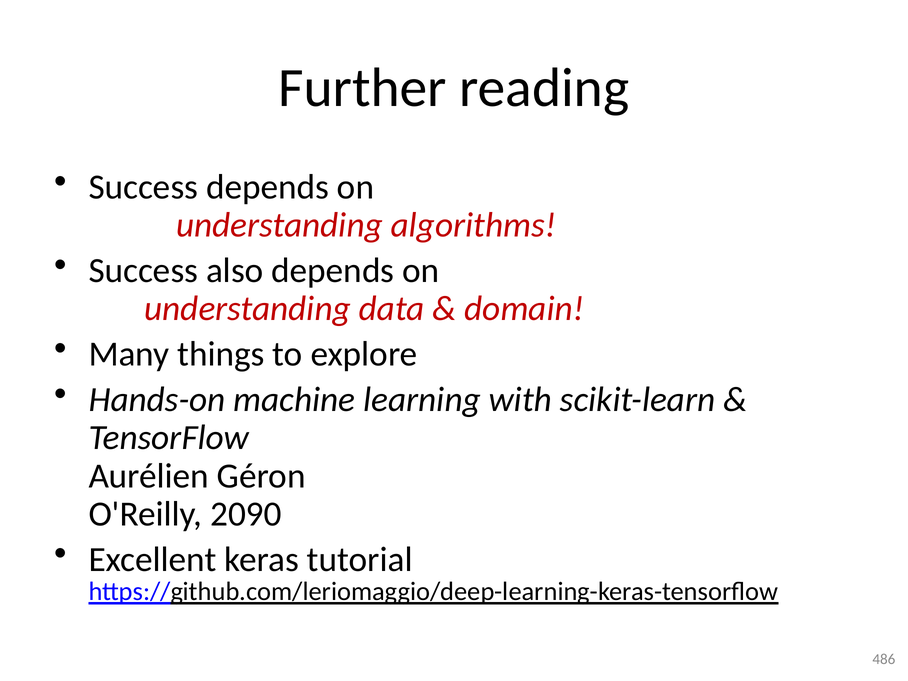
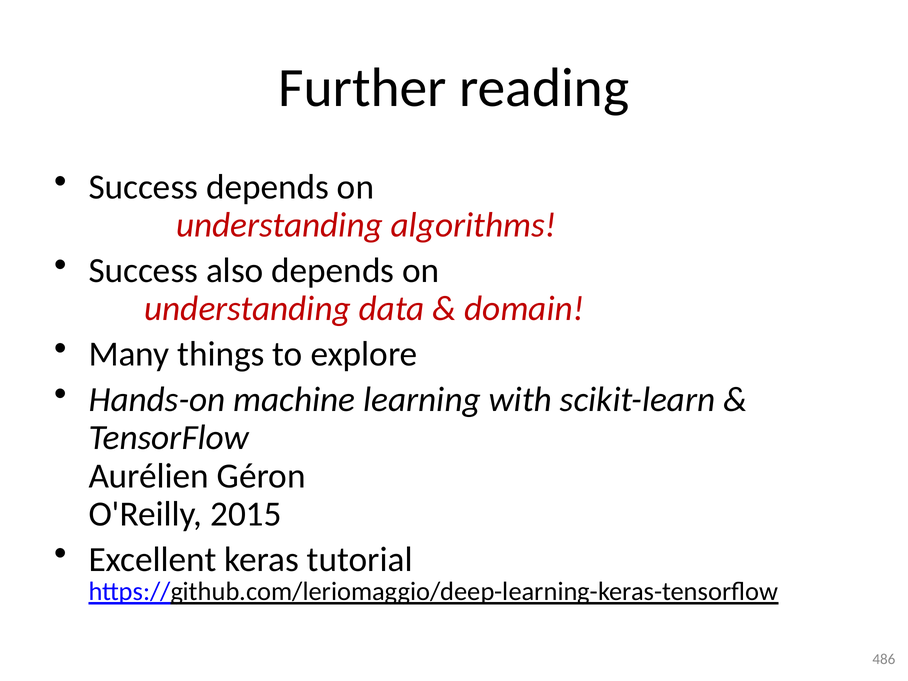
2090: 2090 -> 2015 (246, 514)
